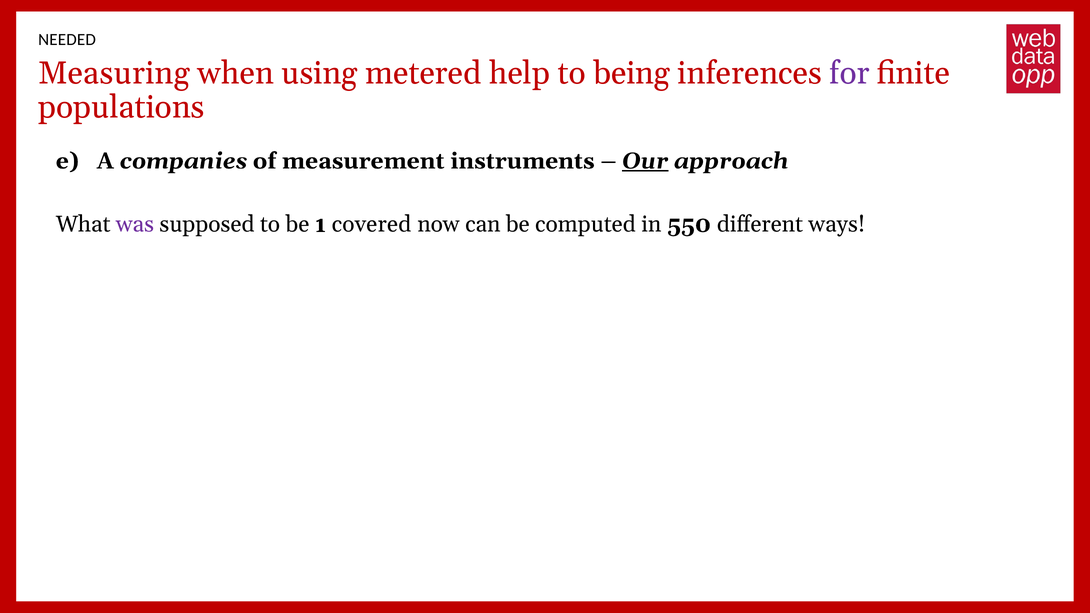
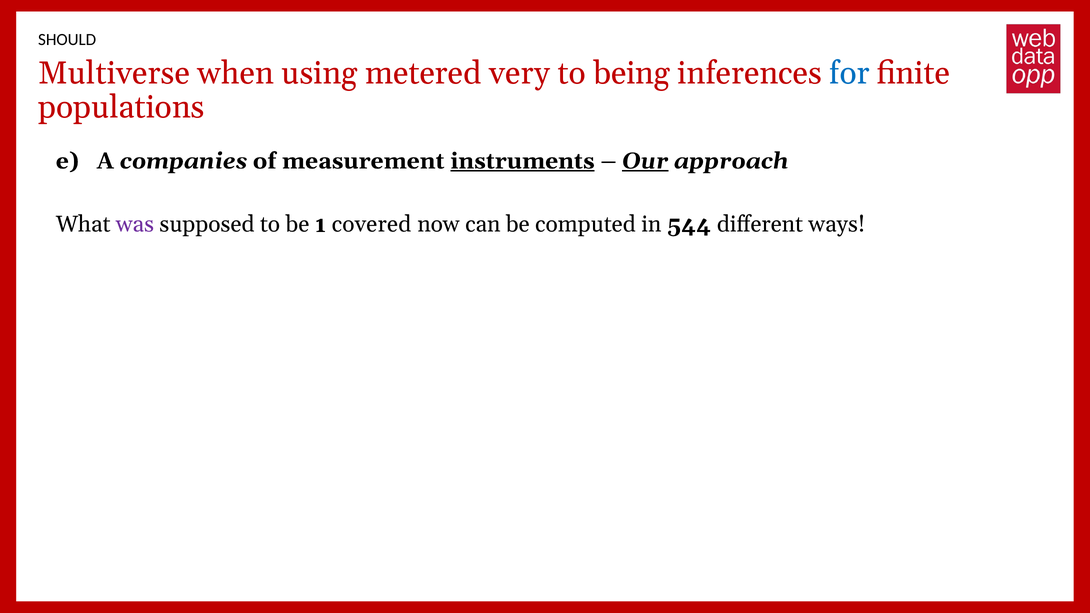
NEEDED: NEEDED -> SHOULD (67, 39)
Measuring: Measuring -> Multiverse (114, 73)
help: help -> very (519, 73)
for colour: purple -> blue (850, 73)
instruments underline: none -> present (522, 161)
550: 550 -> 544 (689, 224)
